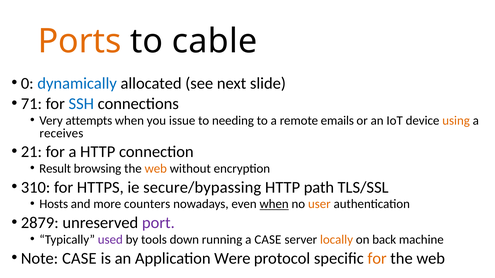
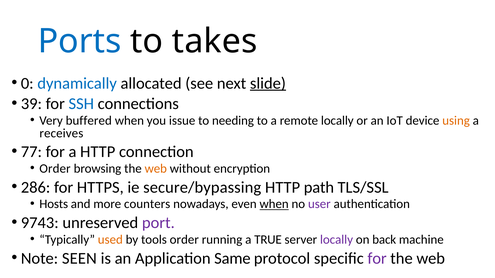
Ports colour: orange -> blue (80, 42)
cable: cable -> takes (215, 42)
slide underline: none -> present (268, 83)
71: 71 -> 39 (31, 104)
attempts: attempts -> buffered (89, 121)
remote emails: emails -> locally (337, 121)
21: 21 -> 77 (31, 152)
Result: Result -> Order (55, 169)
310: 310 -> 286 (36, 188)
user colour: orange -> purple (319, 204)
2879: 2879 -> 9743 (40, 223)
used colour: purple -> orange (110, 240)
tools down: down -> order (184, 240)
a CASE: CASE -> TRUE (268, 240)
locally colour: orange -> purple (337, 240)
Note CASE: CASE -> SEEN (79, 259)
Were: Were -> Same (232, 259)
for colour: orange -> purple (377, 259)
